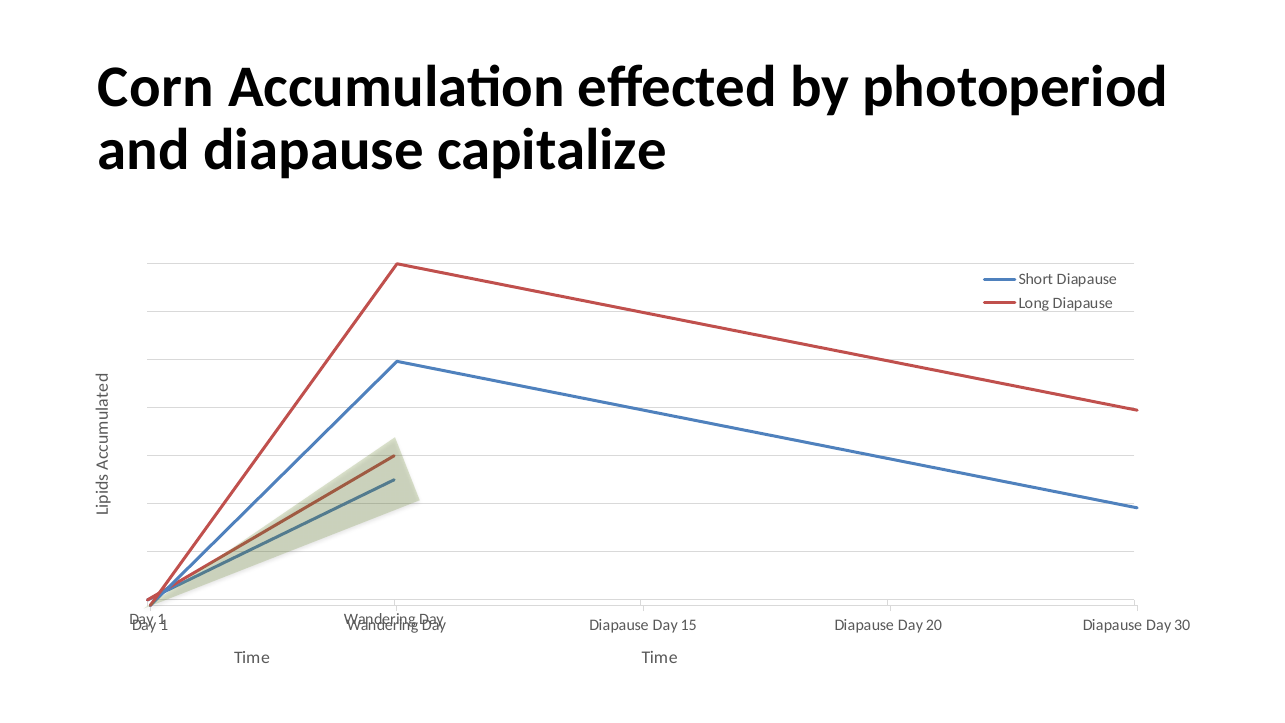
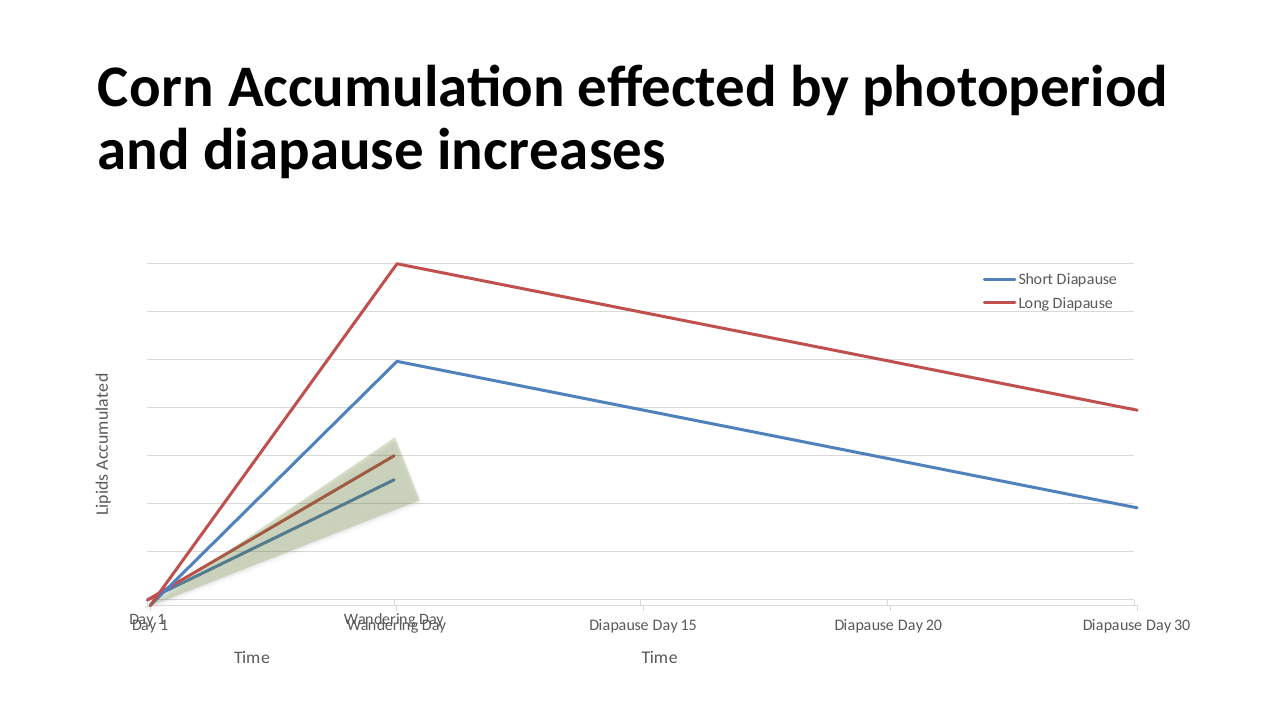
capitalize: capitalize -> increases (552, 150)
